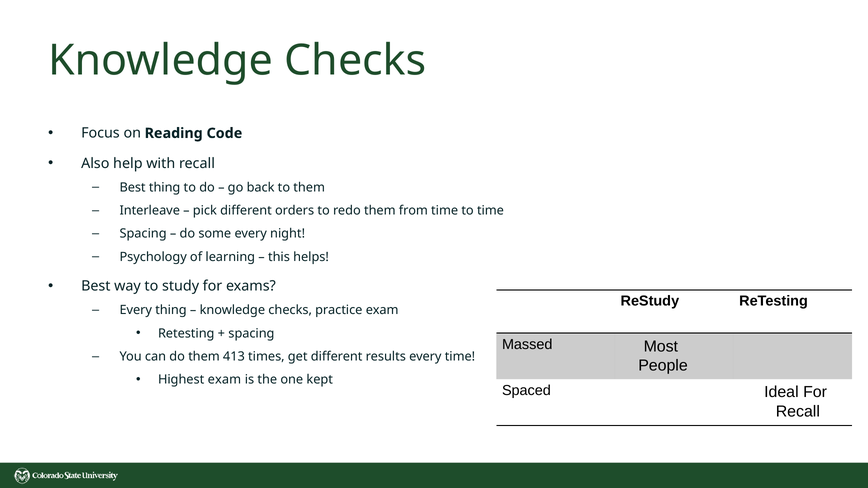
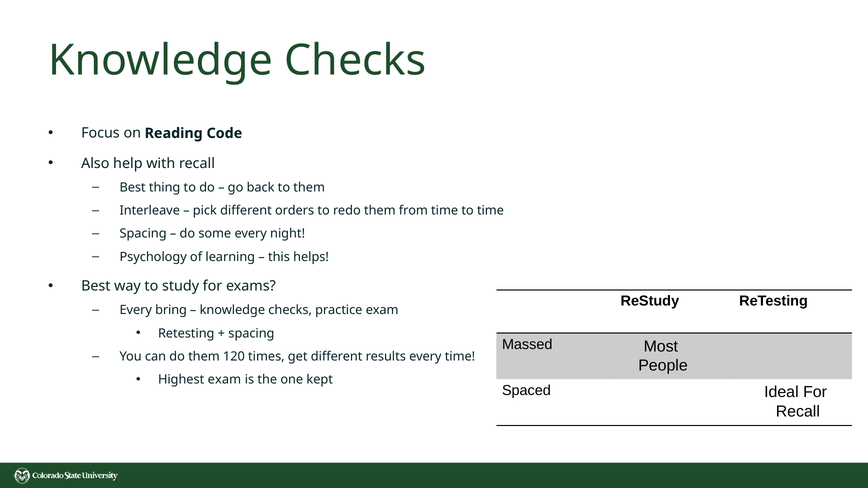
Every thing: thing -> bring (171, 310)
413: 413 -> 120 (234, 357)
